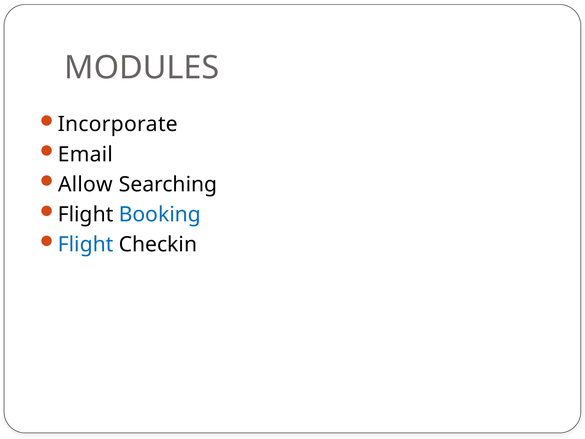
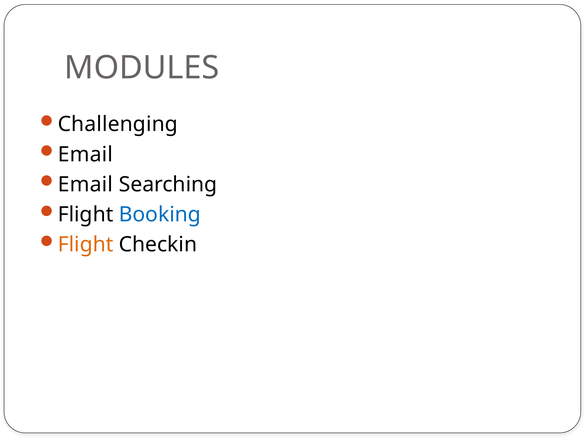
Incorporate: Incorporate -> Challenging (118, 124)
Allow: Allow -> Email (85, 184)
Flight colour: blue -> orange (86, 245)
